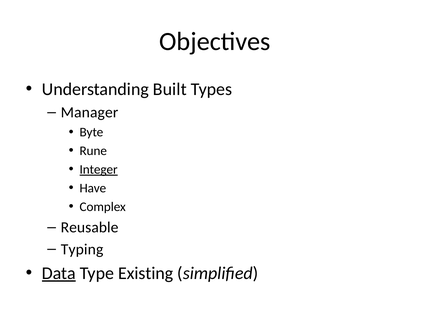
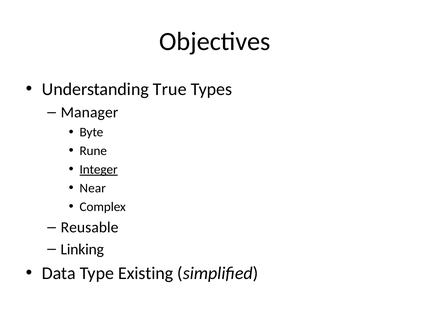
Built: Built -> True (170, 89)
Have: Have -> Near (93, 188)
Typing: Typing -> Linking (82, 250)
Data underline: present -> none (59, 274)
